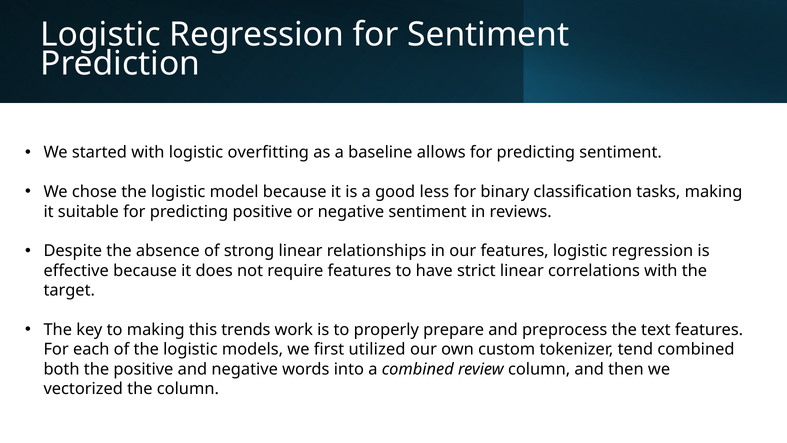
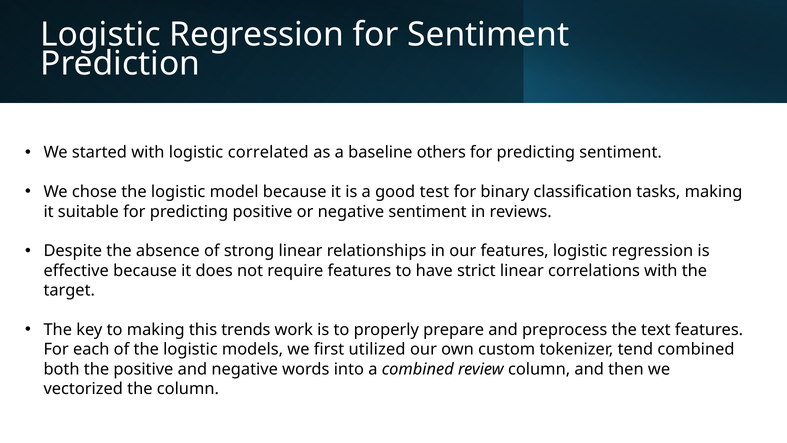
overfitting: overfitting -> correlated (268, 152)
allows: allows -> others (441, 152)
less: less -> test (434, 192)
